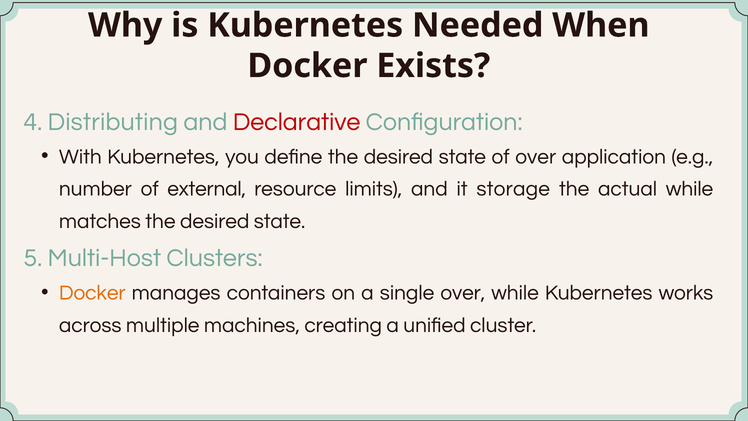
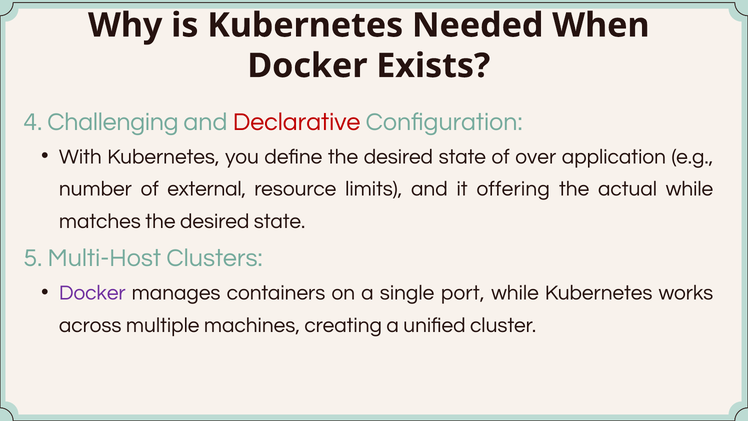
Distributing: Distributing -> Challenging (113, 122)
storage: storage -> offering (513, 189)
Docker colour: orange -> purple (92, 293)
single over: over -> port (463, 293)
